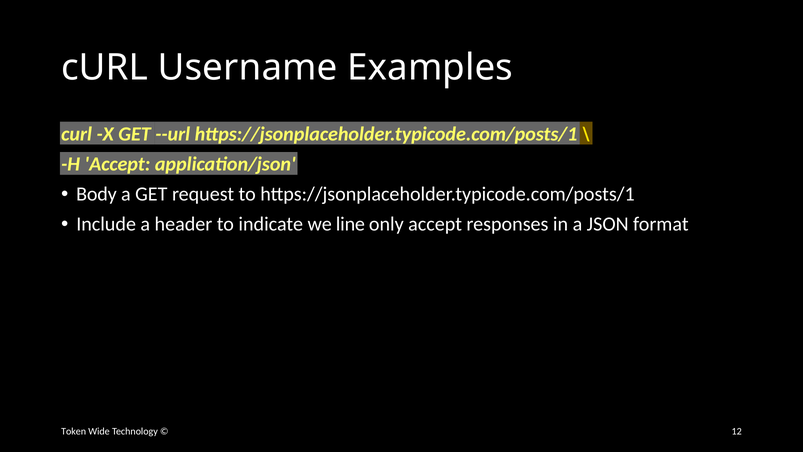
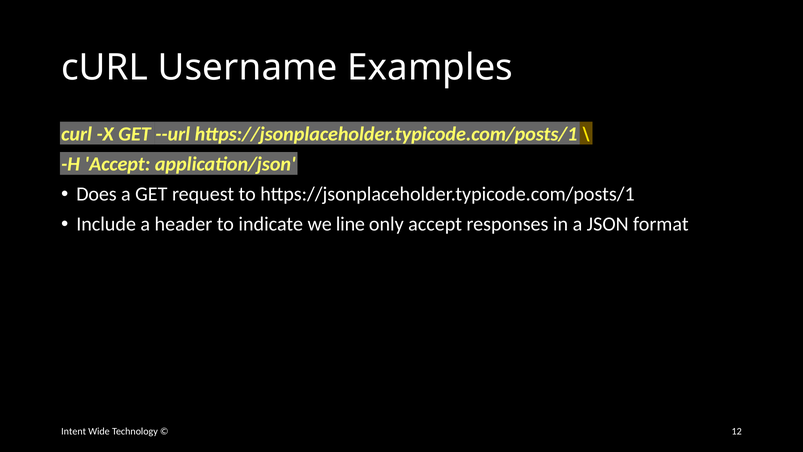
Body: Body -> Does (96, 194)
Token: Token -> Intent (74, 431)
